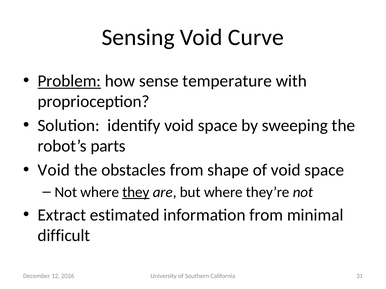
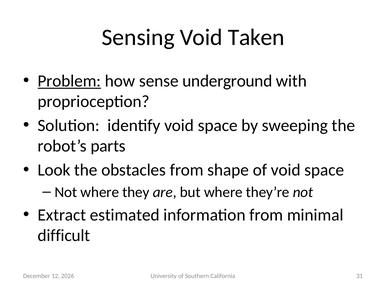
Curve: Curve -> Taken (256, 37)
temperature: temperature -> underground (227, 81)
Void: Void -> Look (54, 170)
they underline: present -> none (136, 192)
